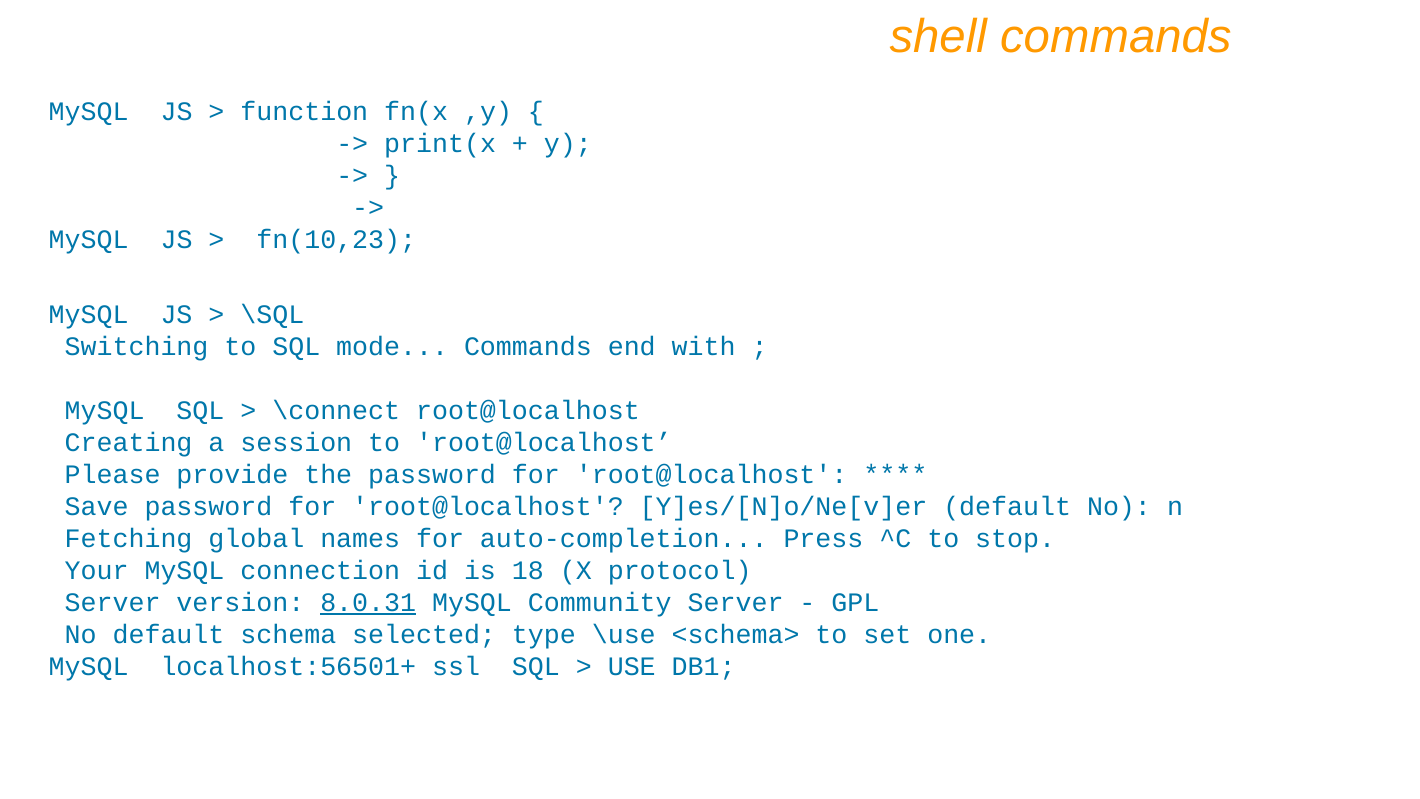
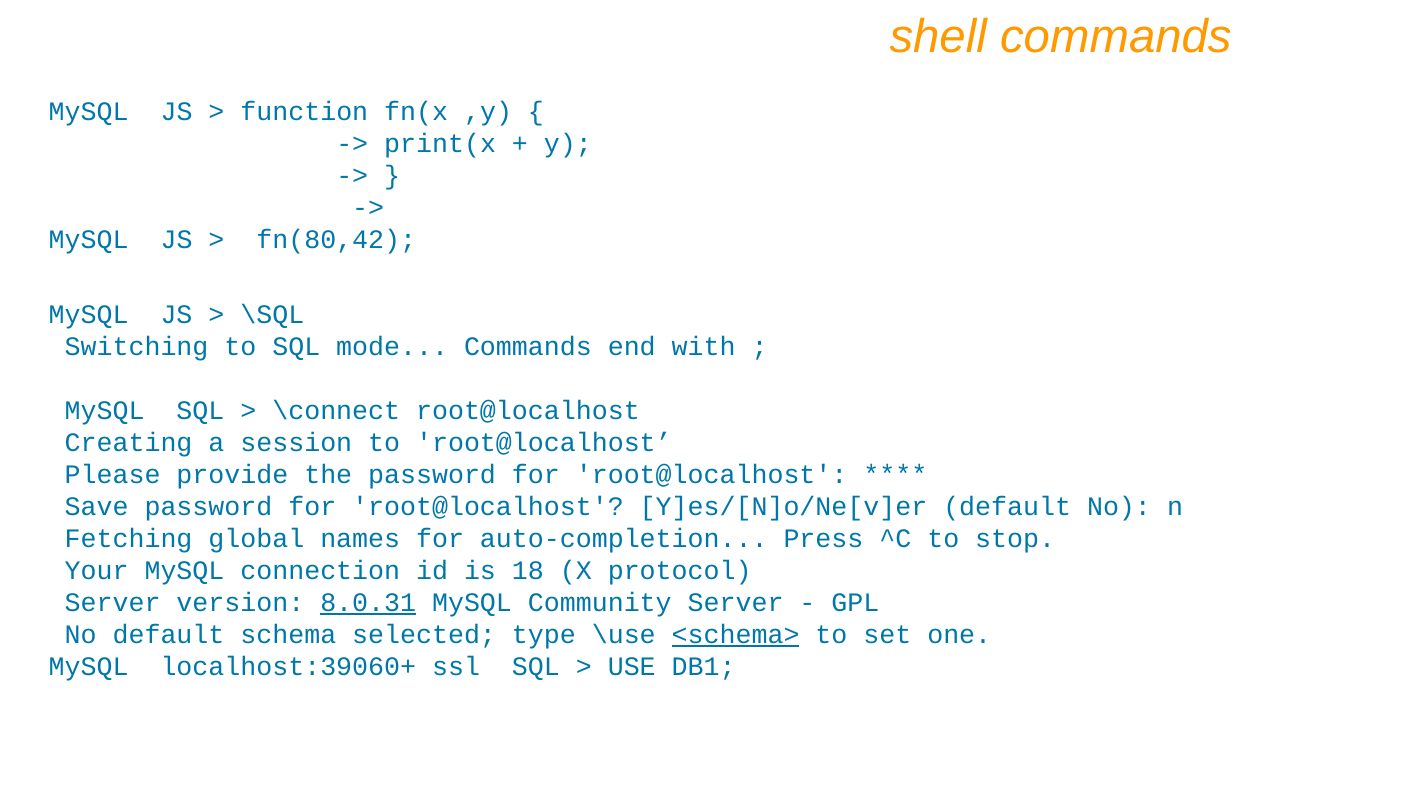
fn(10,23: fn(10,23 -> fn(80,42 (336, 240)
<schema> underline: none -> present (736, 634)
localhost:56501+: localhost:56501+ -> localhost:39060+ (288, 666)
